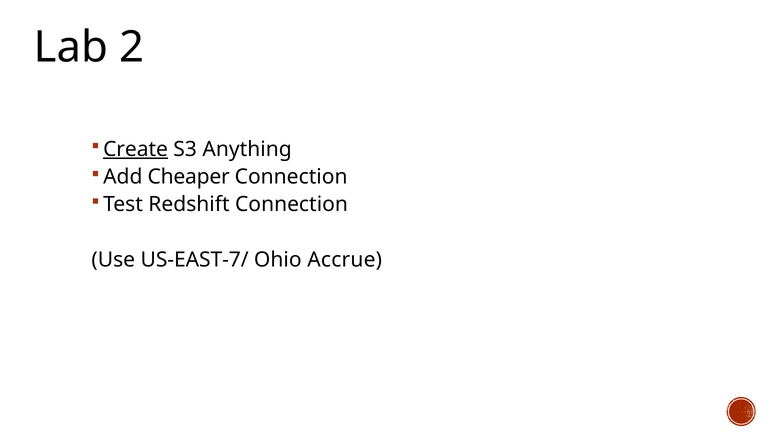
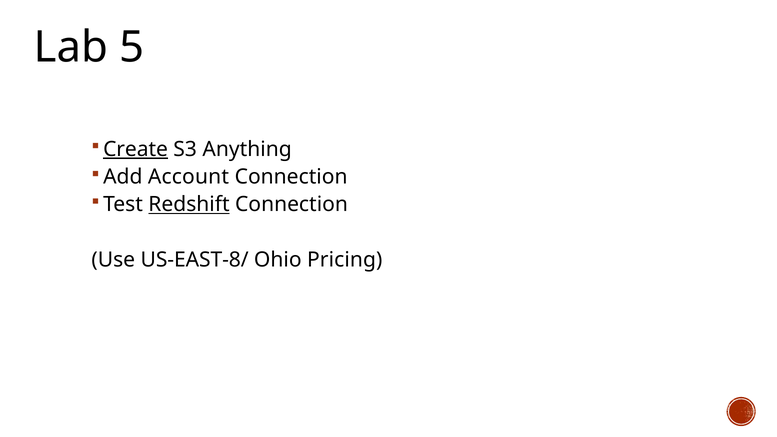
2: 2 -> 5 (132, 47)
Cheaper: Cheaper -> Account (188, 177)
Redshift underline: none -> present (189, 204)
US-EAST-7/: US-EAST-7/ -> US-EAST-8/ (195, 260)
Accrue: Accrue -> Pricing (345, 260)
